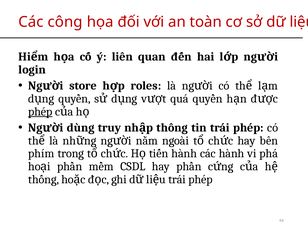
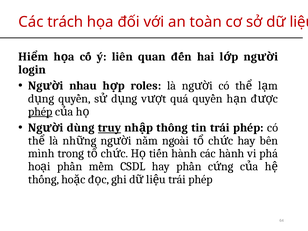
công: công -> trách (65, 22)
store: store -> nhau (83, 86)
truy underline: none -> present (109, 128)
phím: phím -> mình (41, 154)
